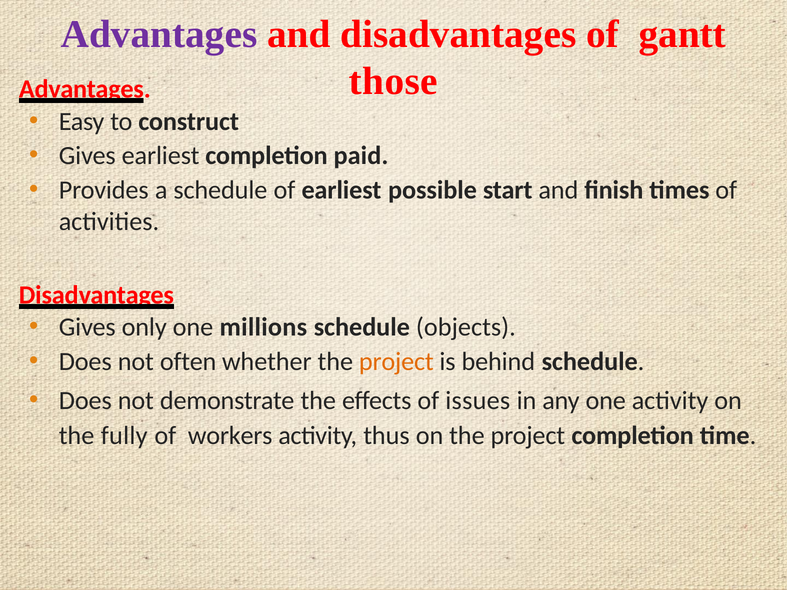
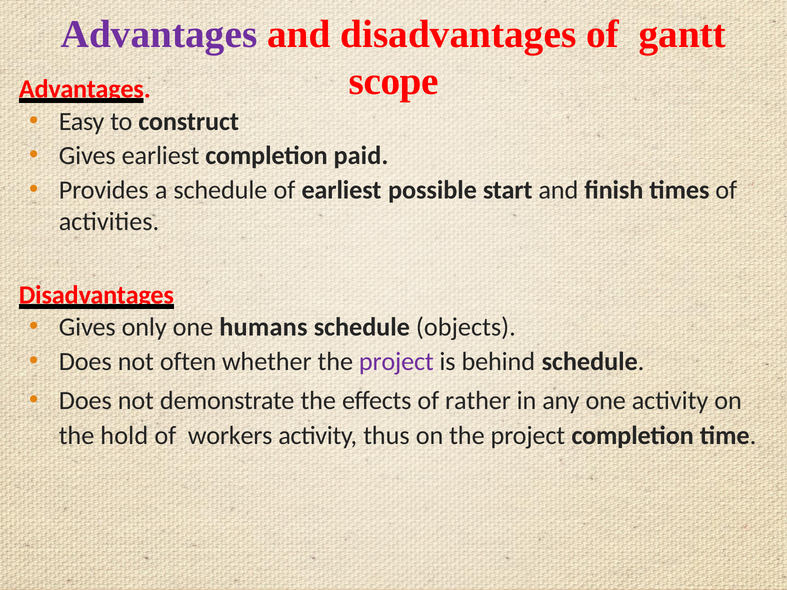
those: those -> scope (394, 81)
millions: millions -> humans (263, 327)
project colour: orange -> purple (396, 362)
issues: issues -> rather (478, 401)
fully: fully -> hold (124, 436)
